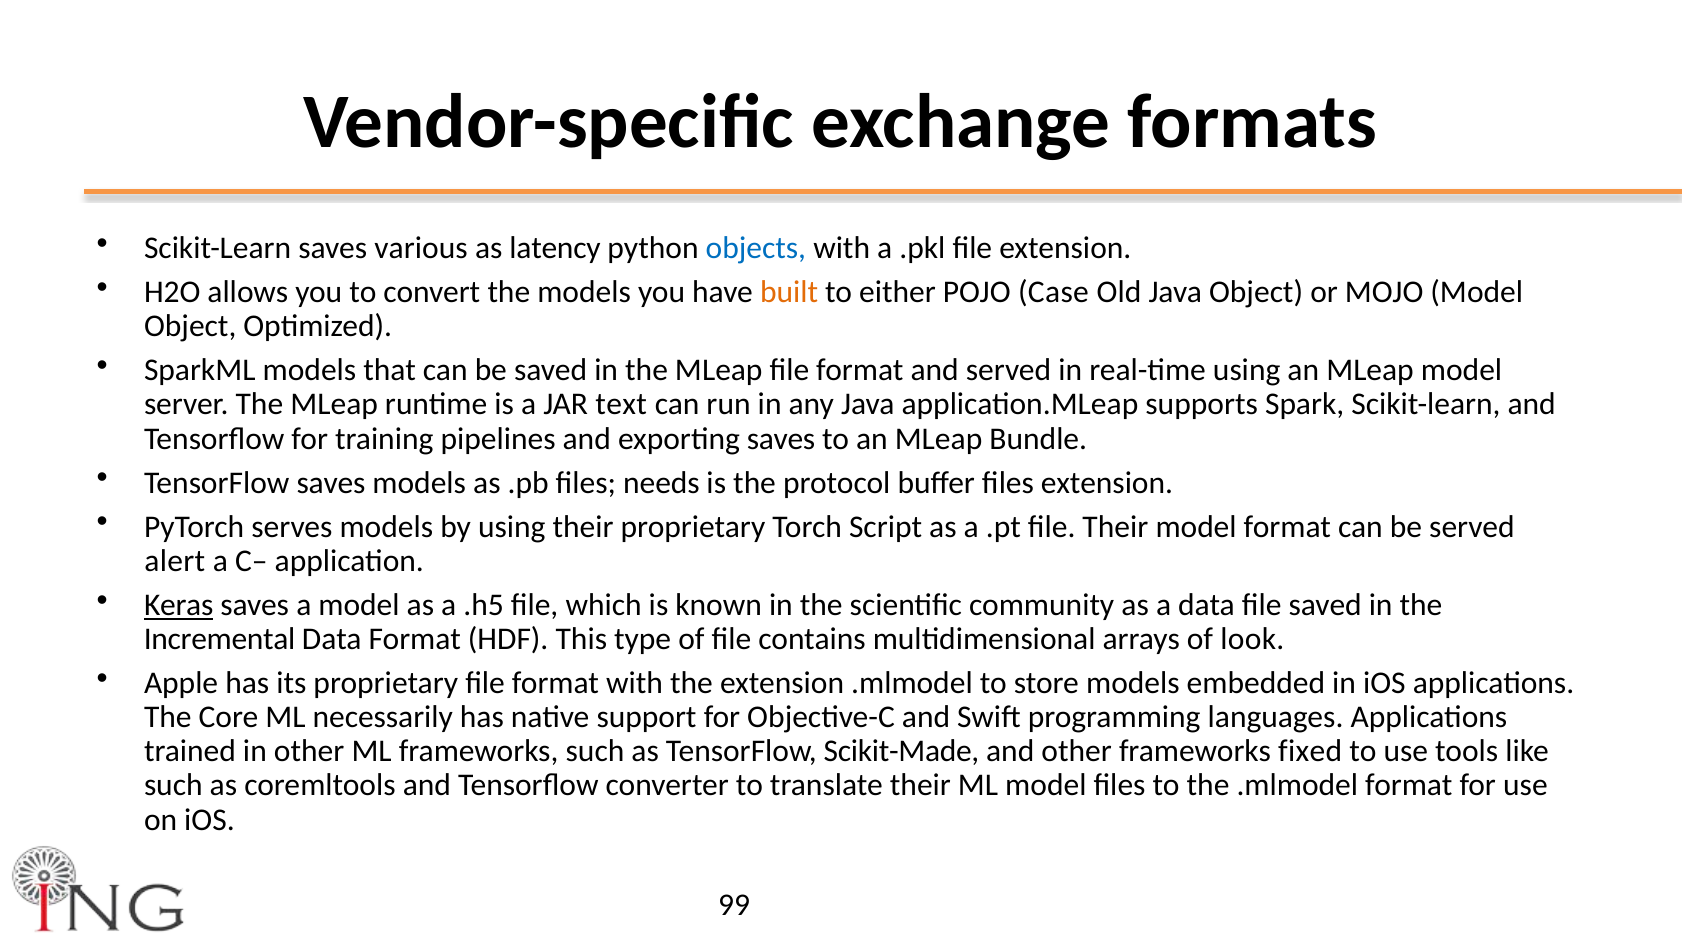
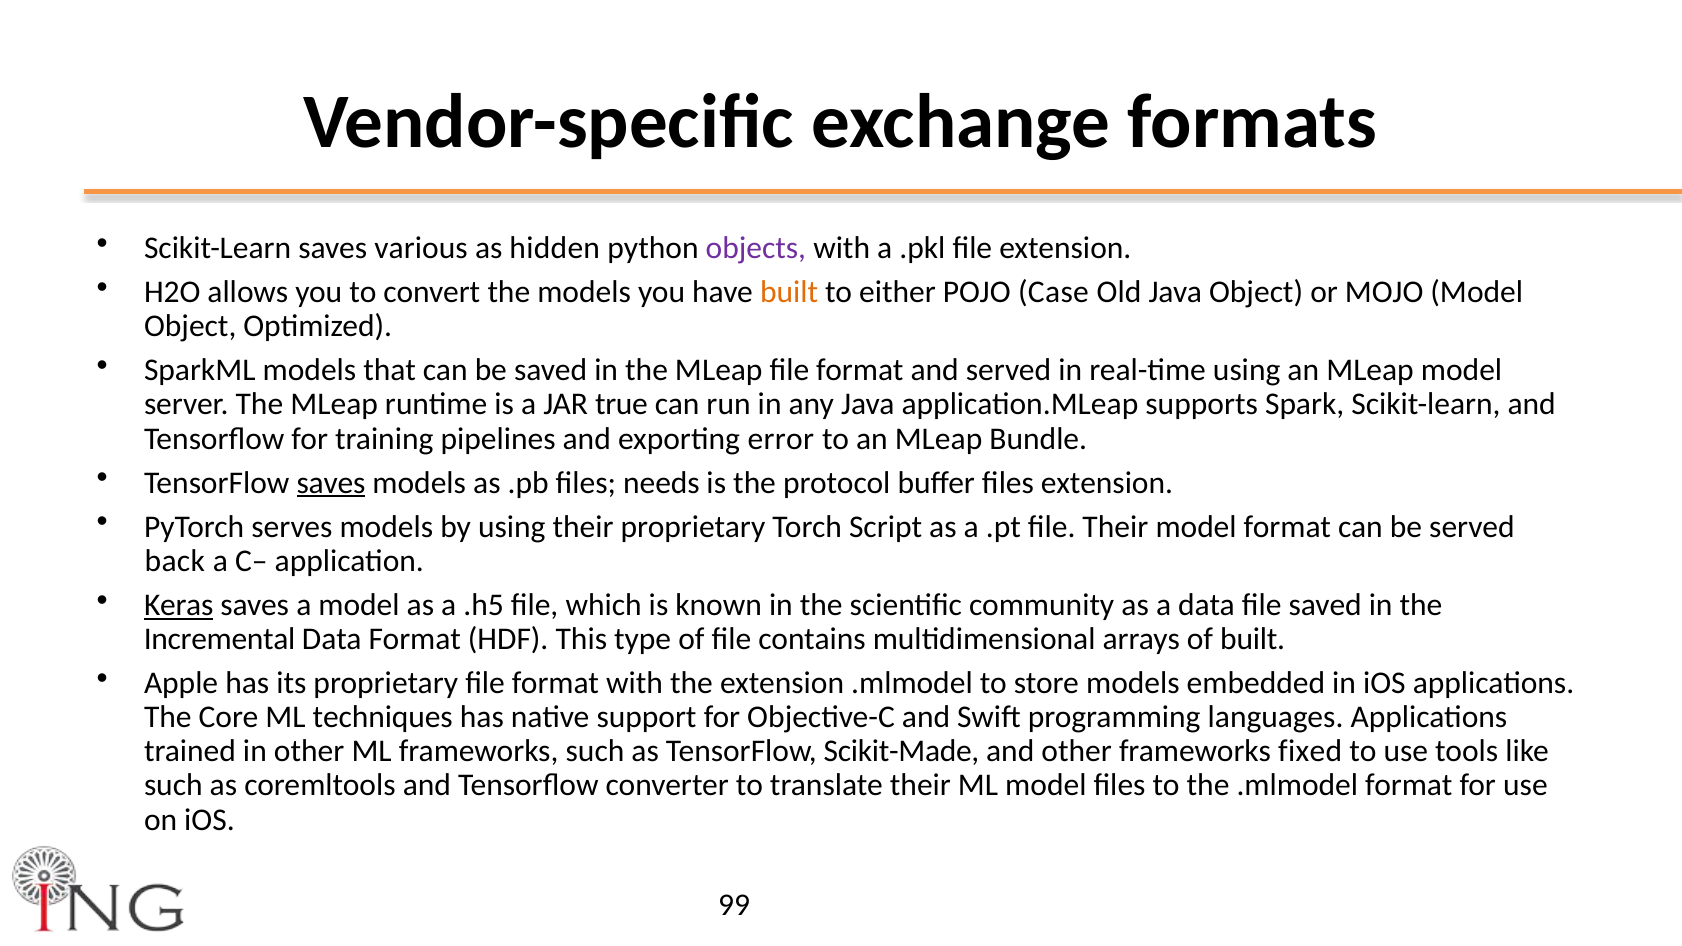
latency: latency -> hidden (555, 248)
objects colour: blue -> purple (756, 248)
text: text -> true (621, 405)
exporting saves: saves -> error (781, 439)
saves underline: none -> present (331, 483)
alert: alert -> back (175, 561)
of look: look -> built (1253, 639)
necessarily: necessarily -> techniques (383, 718)
